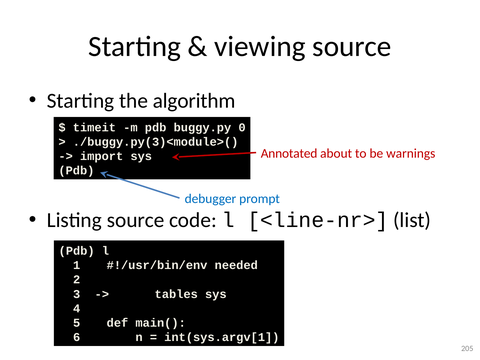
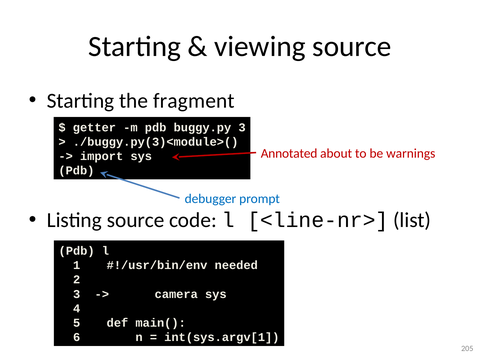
algorithm: algorithm -> fragment (194, 101)
timeit: timeit -> getter (94, 127)
buggy.py 0: 0 -> 3 (242, 127)
tables: tables -> camera (176, 294)
